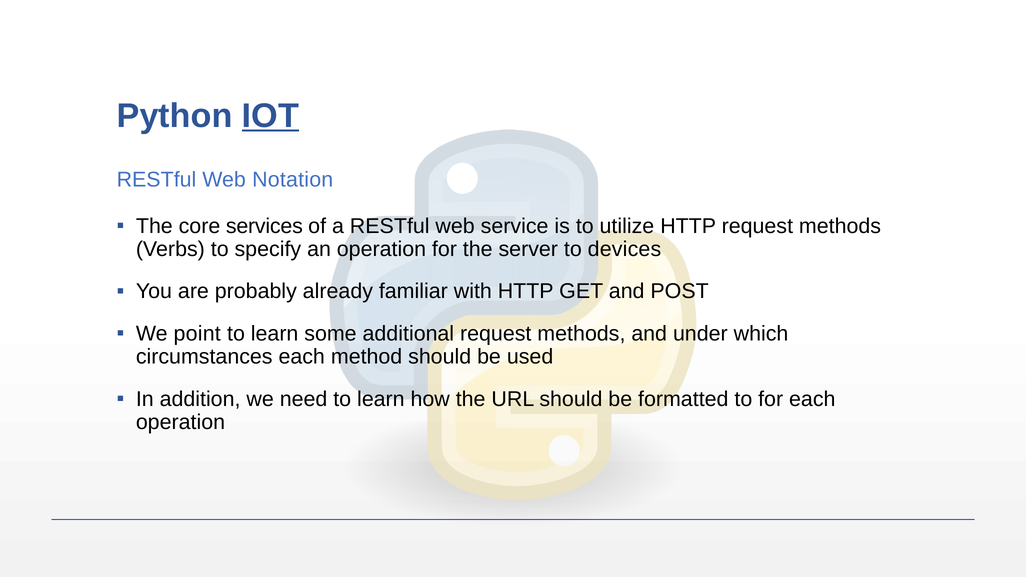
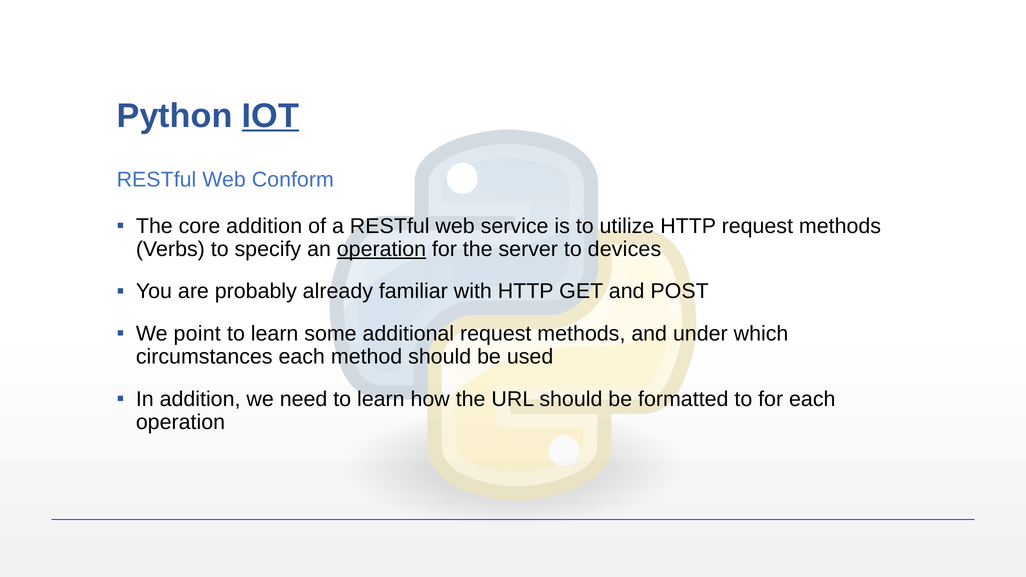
Notation: Notation -> Conform (293, 180)
core services: services -> addition (264, 226)
operation underline: none -> present (381, 249)
